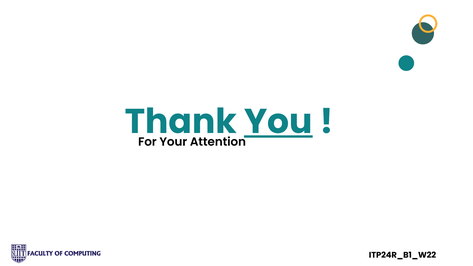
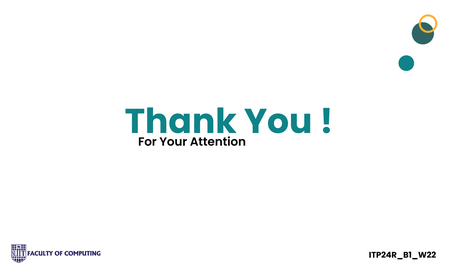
You underline: present -> none (278, 122)
